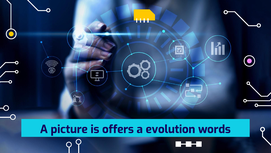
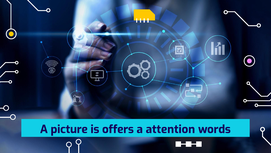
evolution: evolution -> attention (170, 129)
